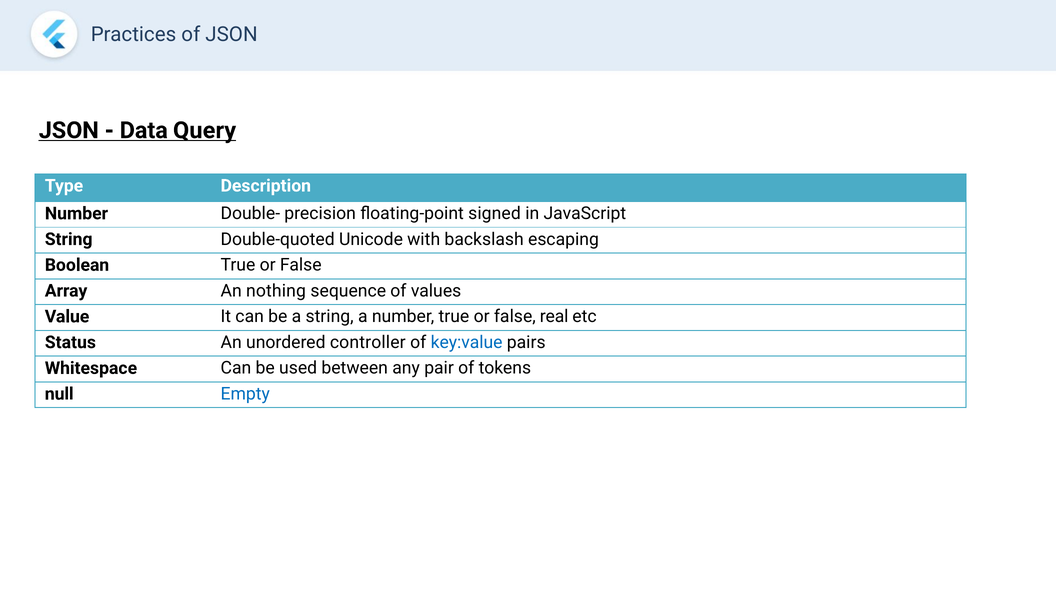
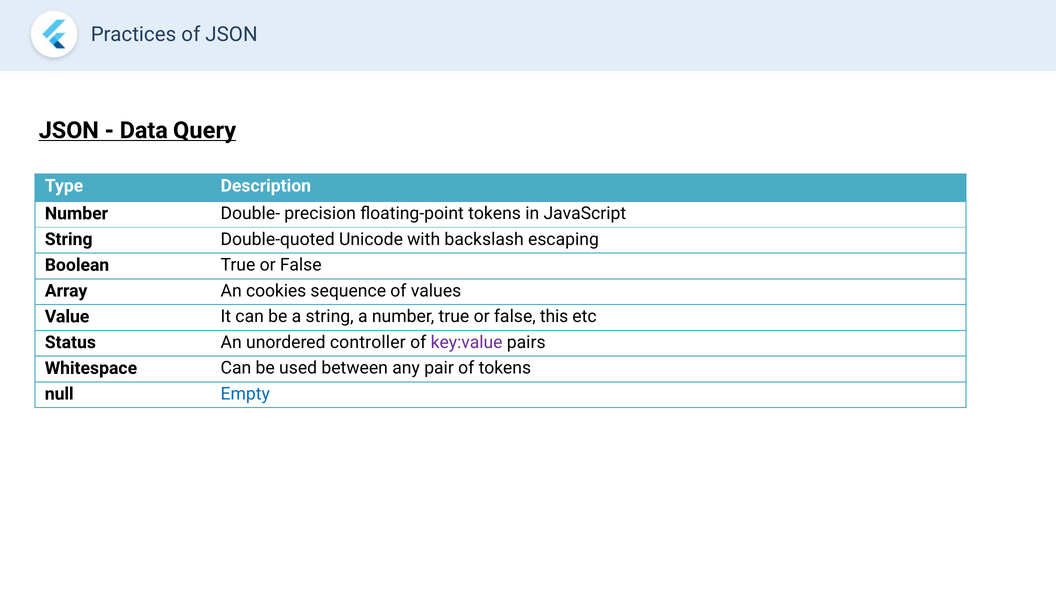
floating-point signed: signed -> tokens (495, 213)
nothing: nothing -> cookies (276, 291)
real: real -> this (554, 317)
key:value colour: blue -> purple (467, 342)
